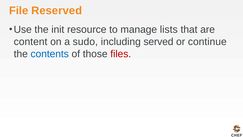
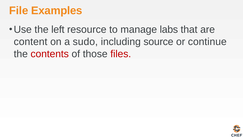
Reserved: Reserved -> Examples (57, 11)
init: init -> left (58, 30)
lists: lists -> labs (169, 30)
served: served -> source (158, 42)
contents colour: blue -> red (50, 54)
